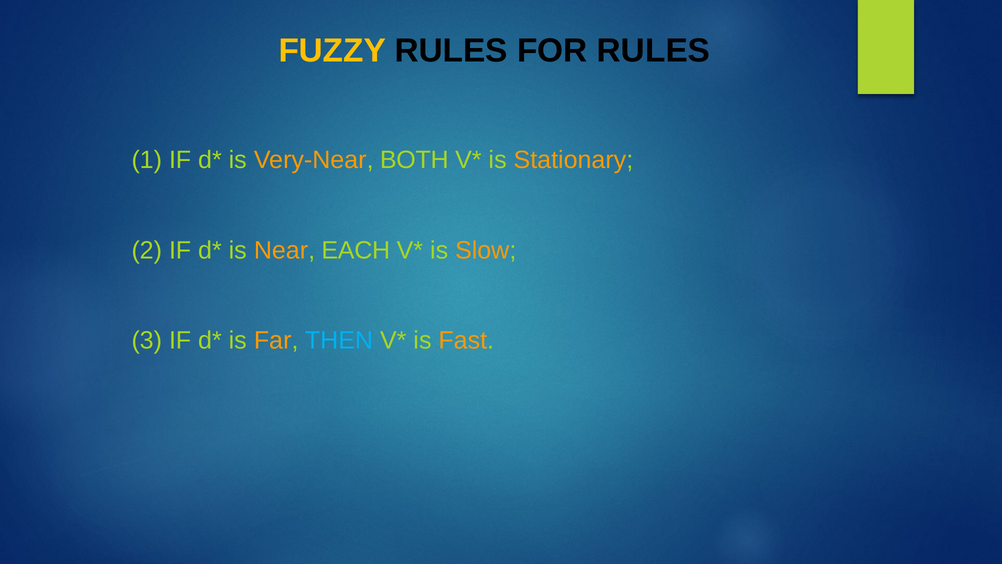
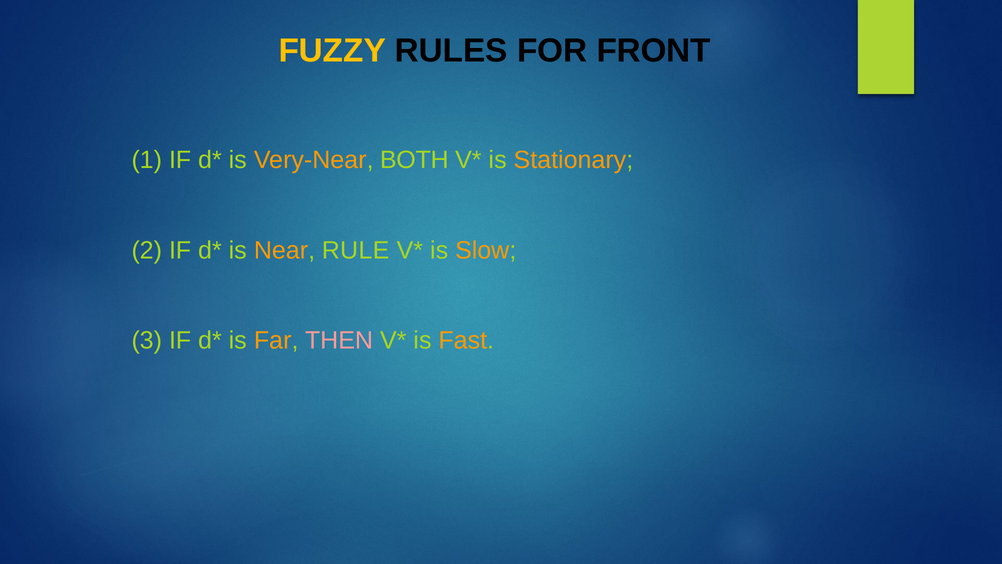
FOR RULES: RULES -> FRONT (654, 51)
EACH: EACH -> RULE (356, 250)
THEN colour: light blue -> pink (339, 340)
